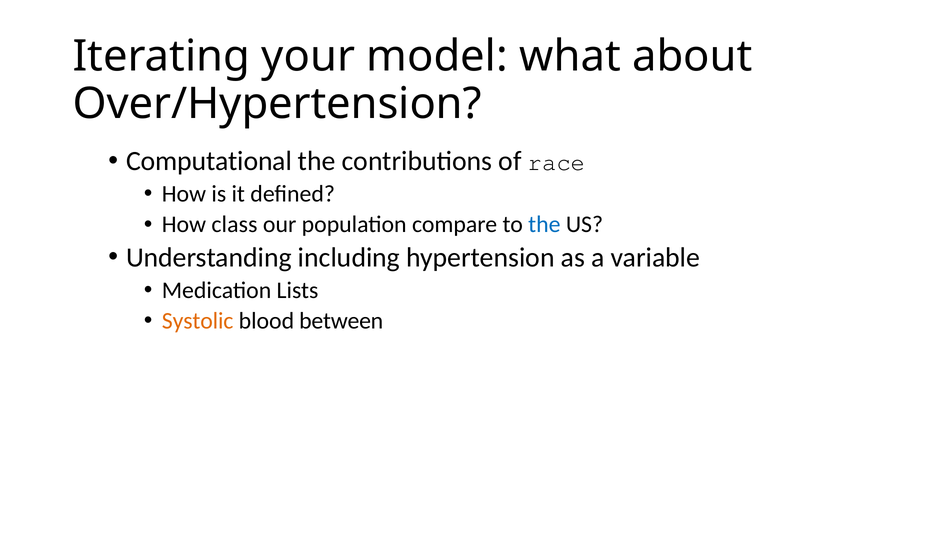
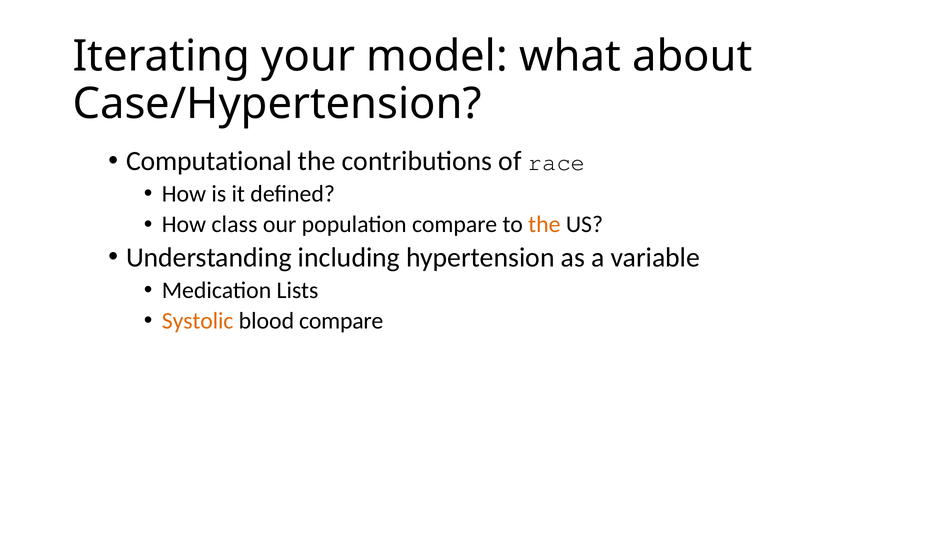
Over/Hypertension: Over/Hypertension -> Case/Hypertension (277, 104)
the colour: blue -> orange (544, 224)
blood between: between -> compare (341, 321)
